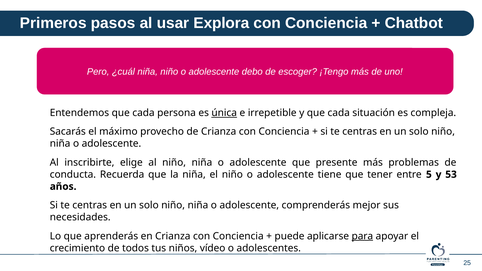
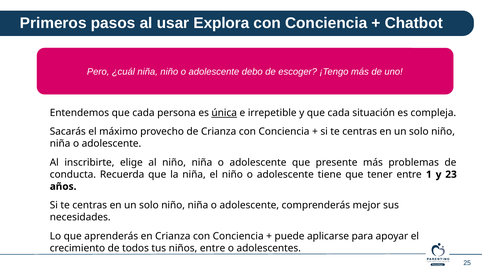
5: 5 -> 1 (429, 175)
53: 53 -> 23 (451, 175)
para underline: present -> none (362, 236)
niños vídeo: vídeo -> entre (213, 248)
